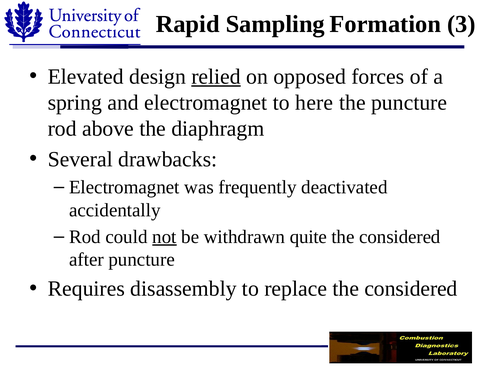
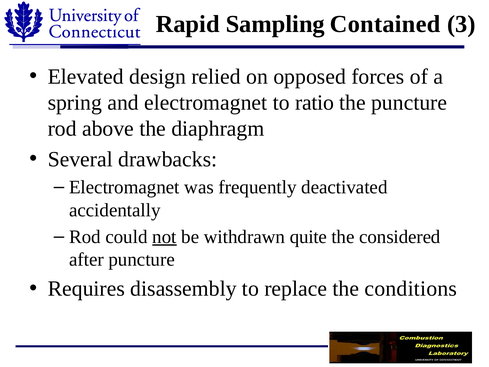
Formation: Formation -> Contained (385, 24)
relied underline: present -> none (216, 77)
here: here -> ratio (314, 103)
replace the considered: considered -> conditions (411, 289)
